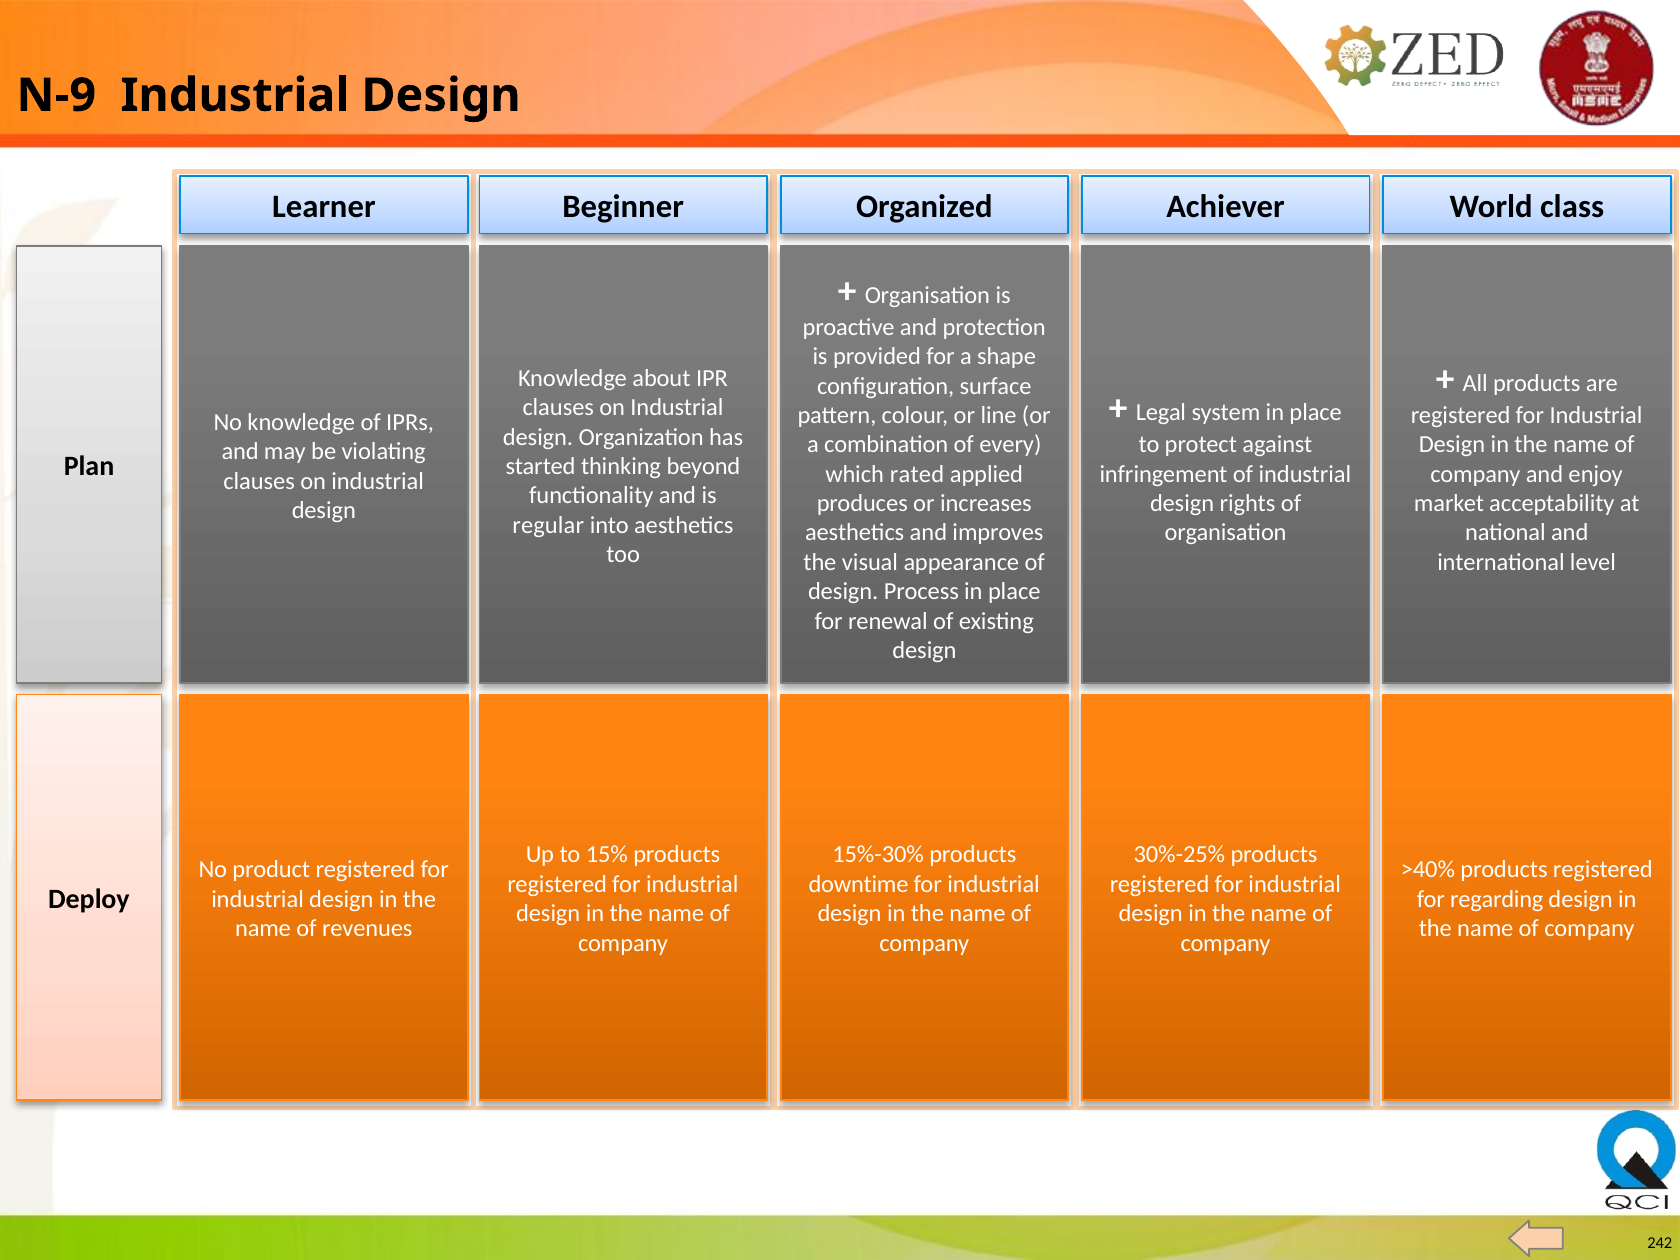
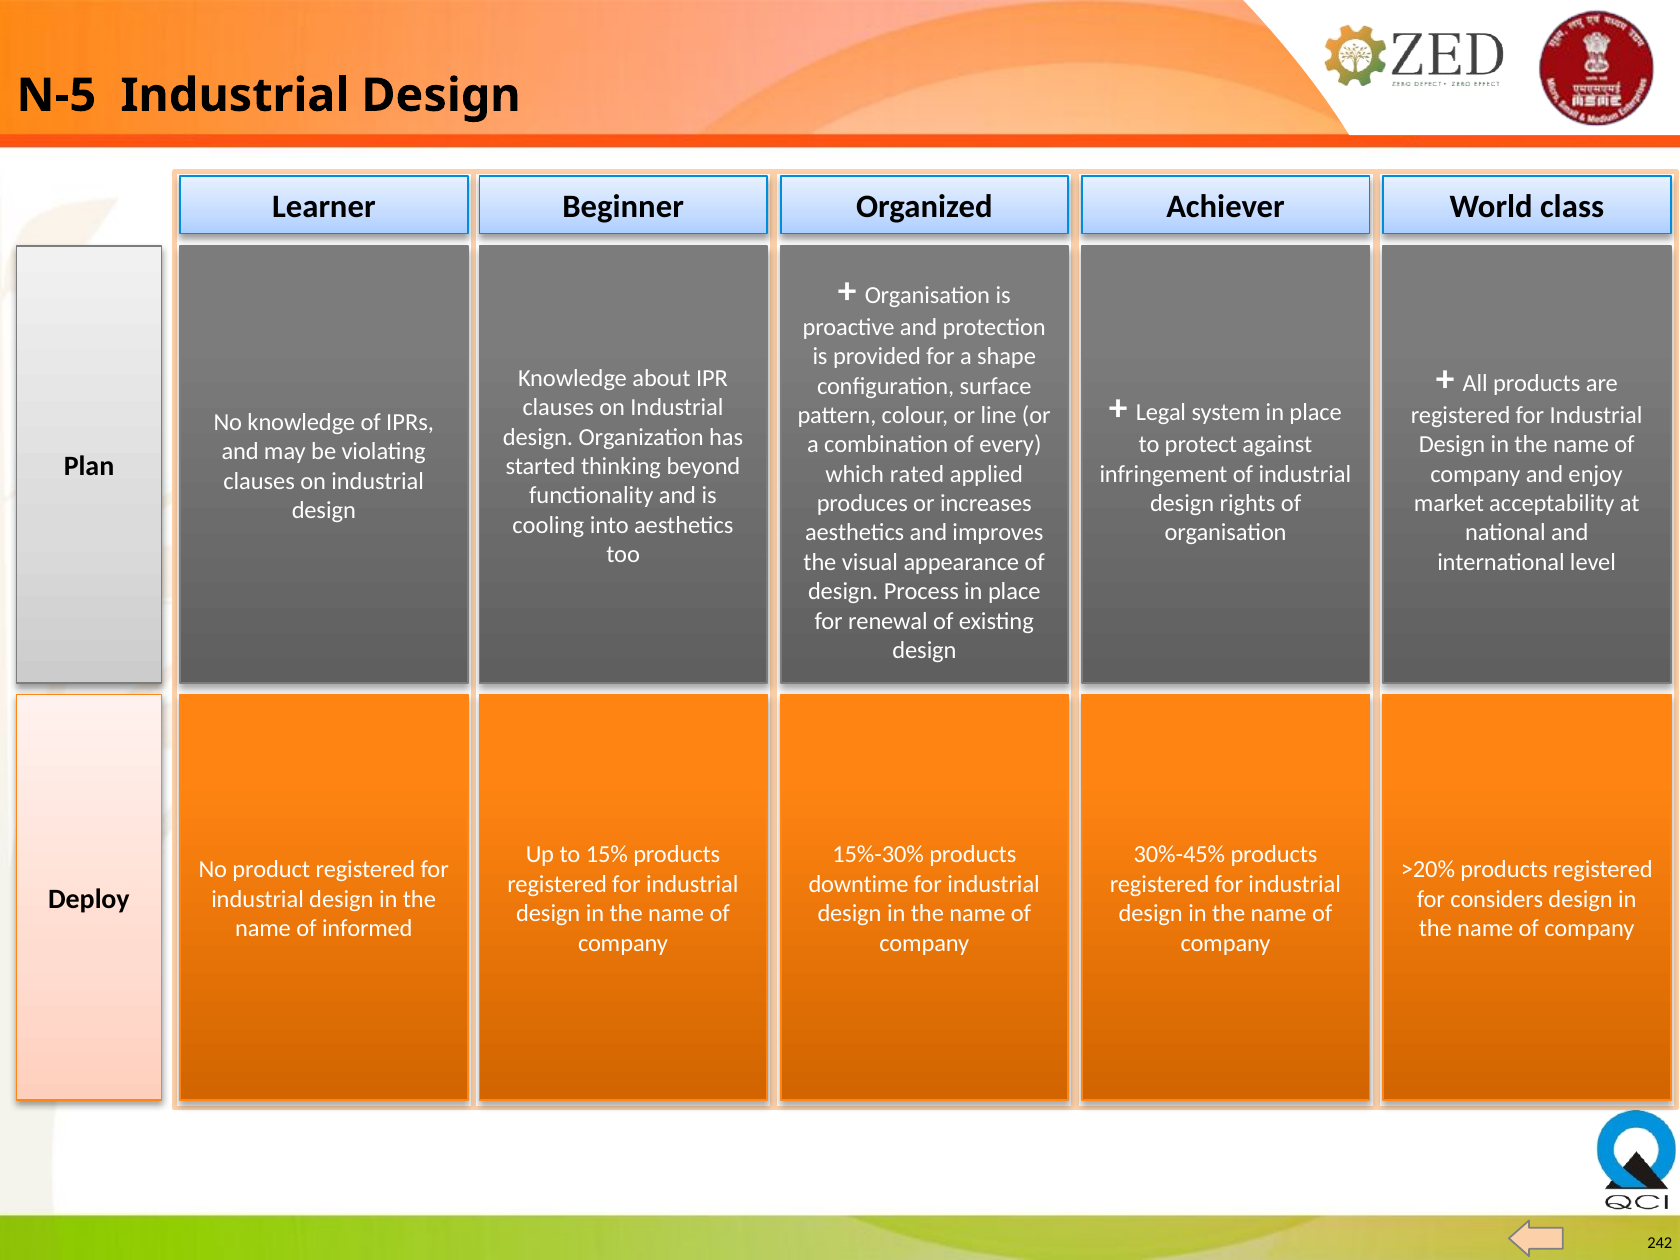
N-9: N-9 -> N-5 (56, 95)
regular: regular -> cooling (548, 525)
30%-25%: 30%-25% -> 30%-45% (1179, 855)
>40%: >40% -> >20% (1428, 870)
regarding: regarding -> considers (1497, 899)
revenues: revenues -> informed (367, 928)
